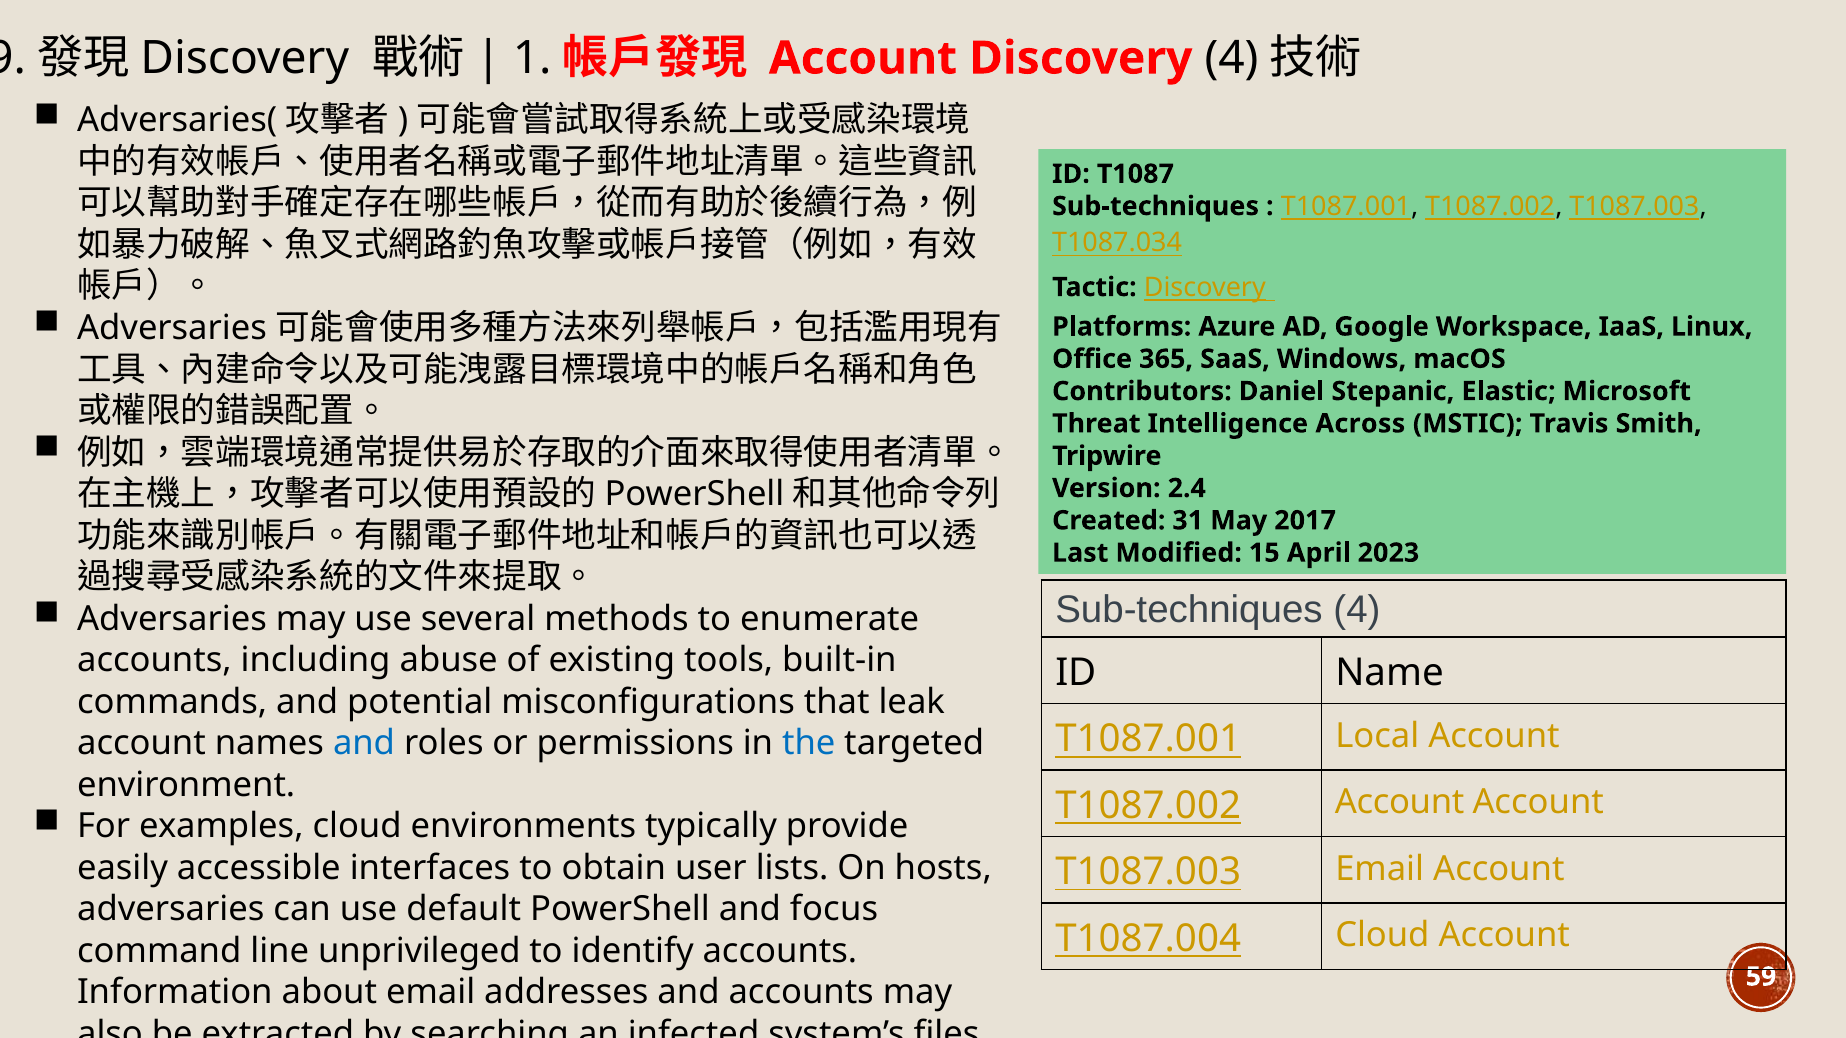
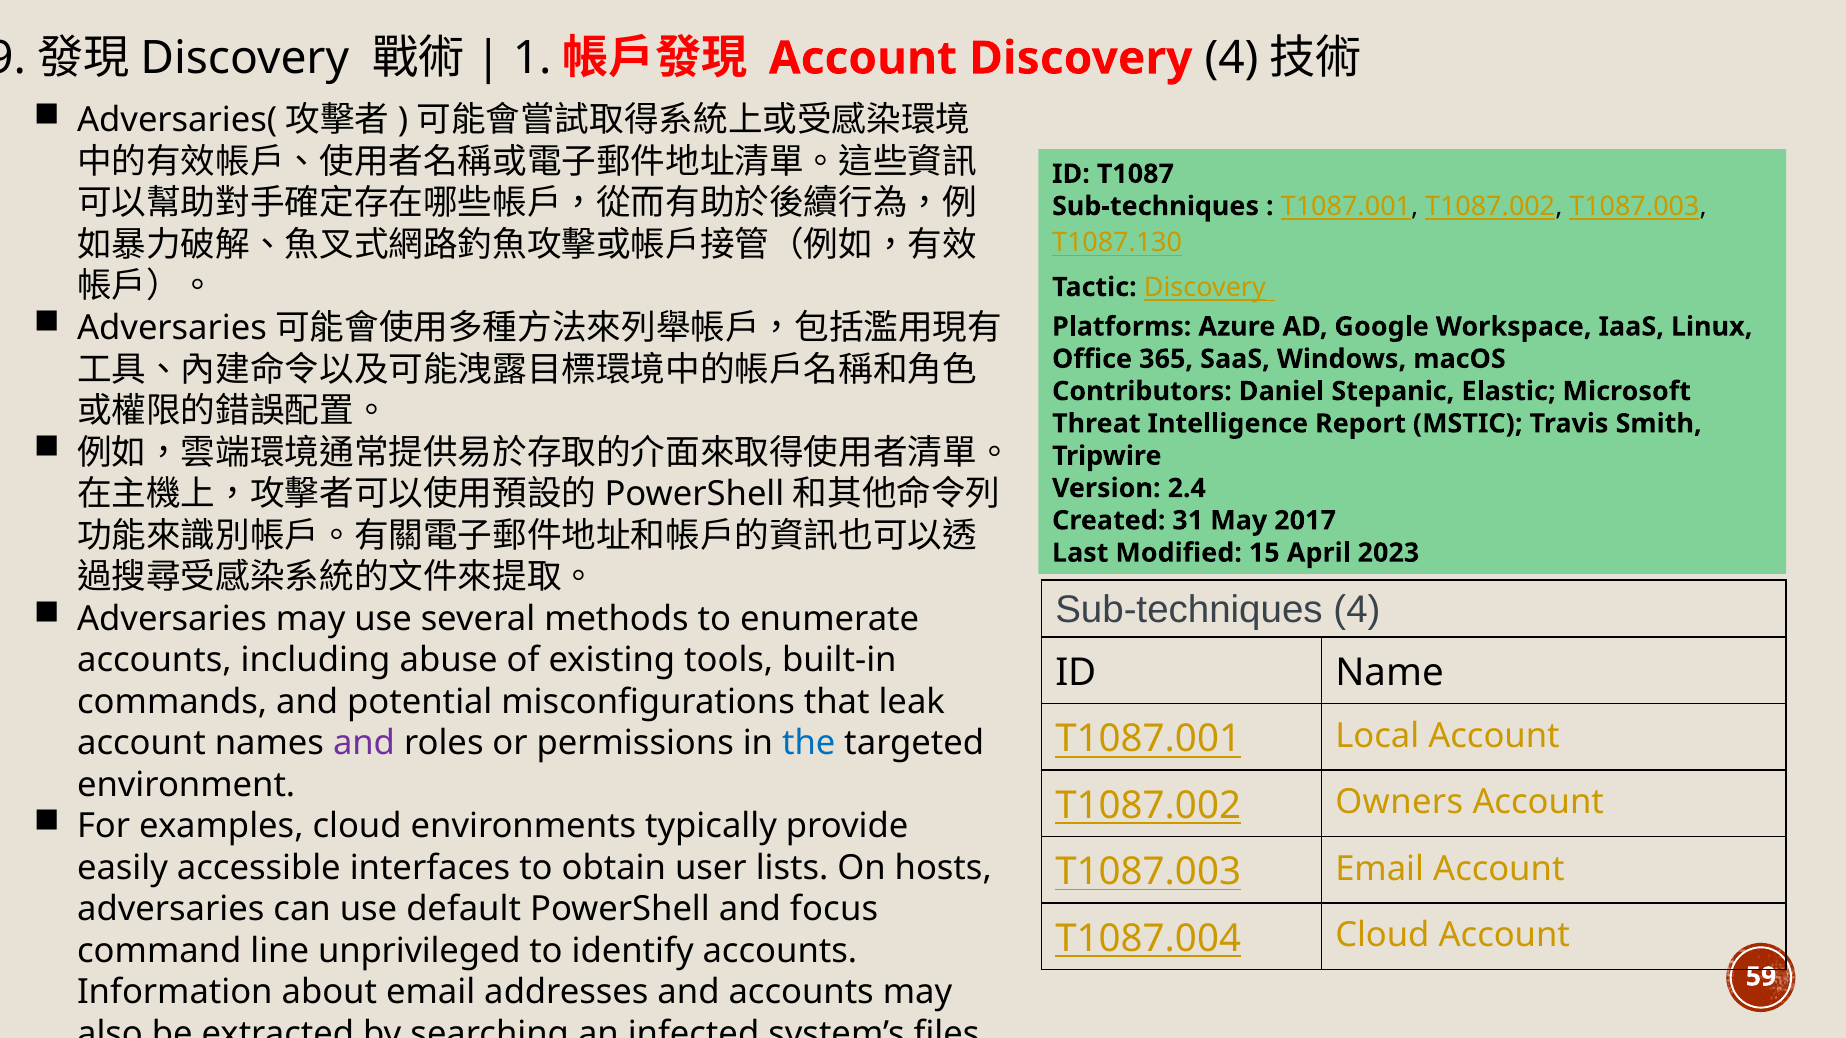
T1087.034: T1087.034 -> T1087.130 (1117, 243)
Across: Across -> Report (1361, 424)
and colour: blue -> purple (364, 744)
T1087.002 Account: Account -> Owners (1399, 803)
